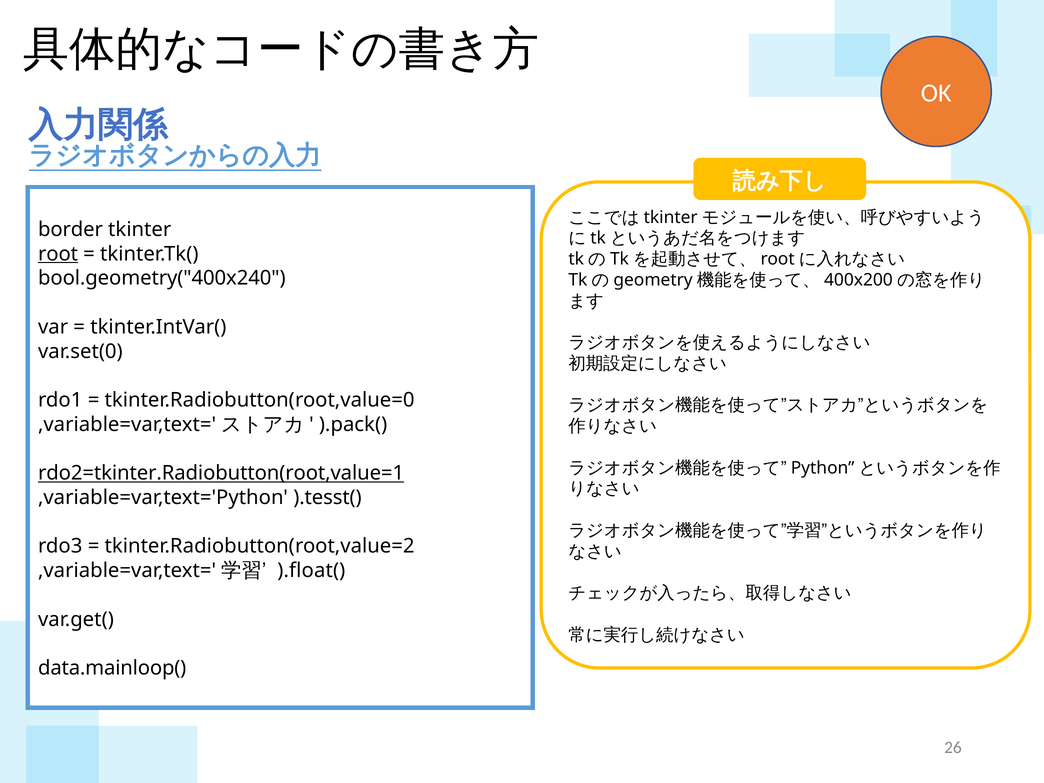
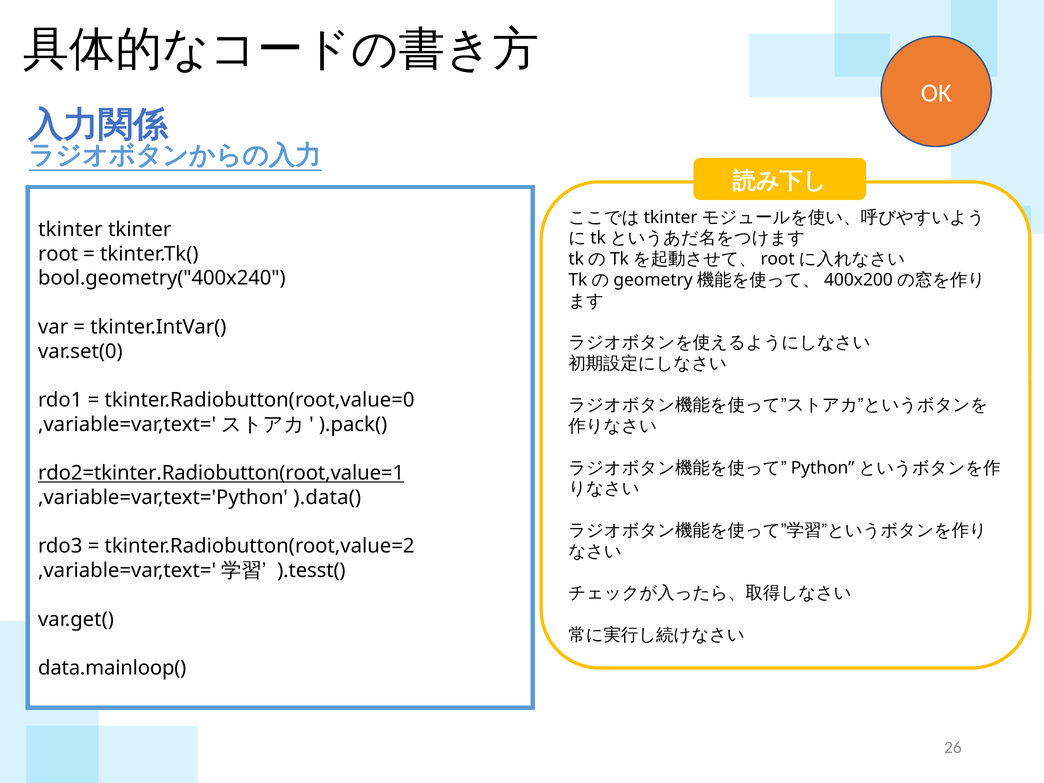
border: border -> tkinter (70, 229)
root underline: present -> none (58, 254)
).tesst(: ).tesst( -> ).data( (327, 498)
).float(: ).float( -> ).tesst( (311, 571)
